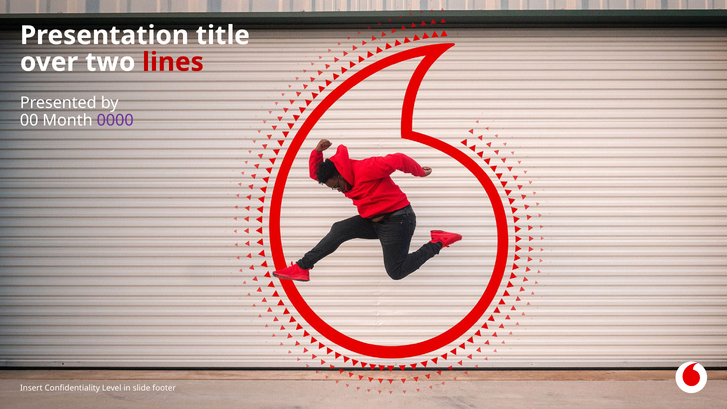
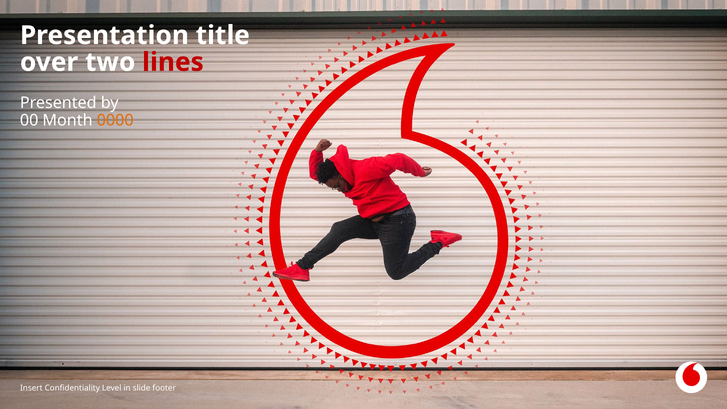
0000 colour: purple -> orange (115, 120)
